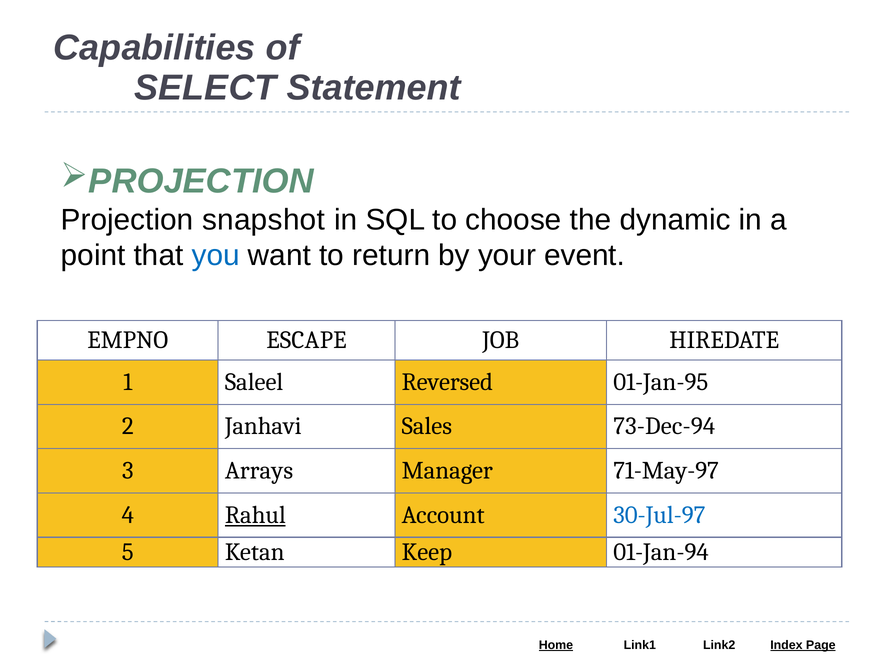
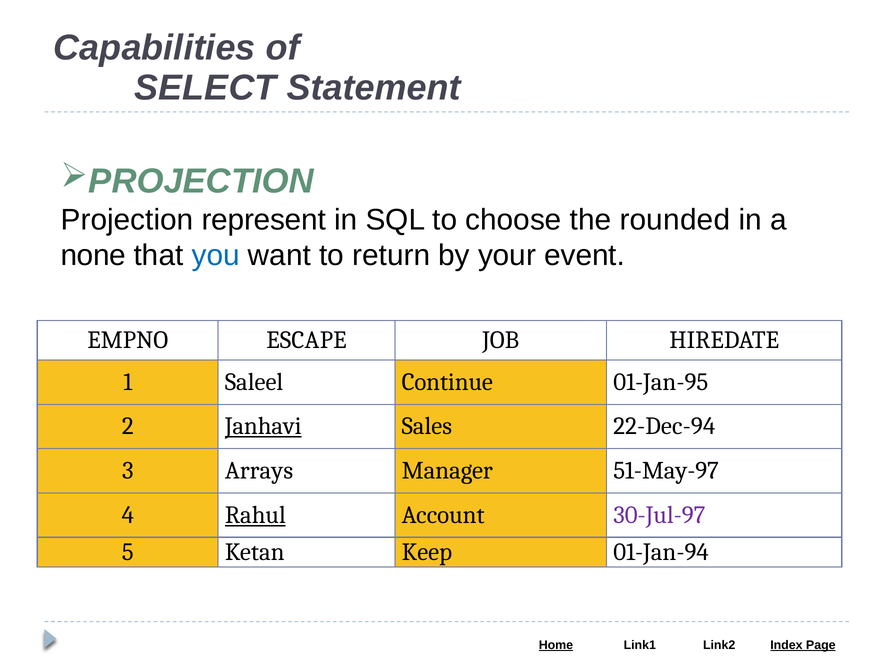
snapshot: snapshot -> represent (264, 220)
dynamic: dynamic -> rounded (675, 220)
point: point -> none (93, 255)
Reversed: Reversed -> Continue (447, 382)
Janhavi underline: none -> present (263, 426)
73-Dec-94: 73-Dec-94 -> 22-Dec-94 (664, 426)
71-May-97: 71-May-97 -> 51-May-97 (666, 470)
30-Jul-97 colour: blue -> purple (659, 515)
